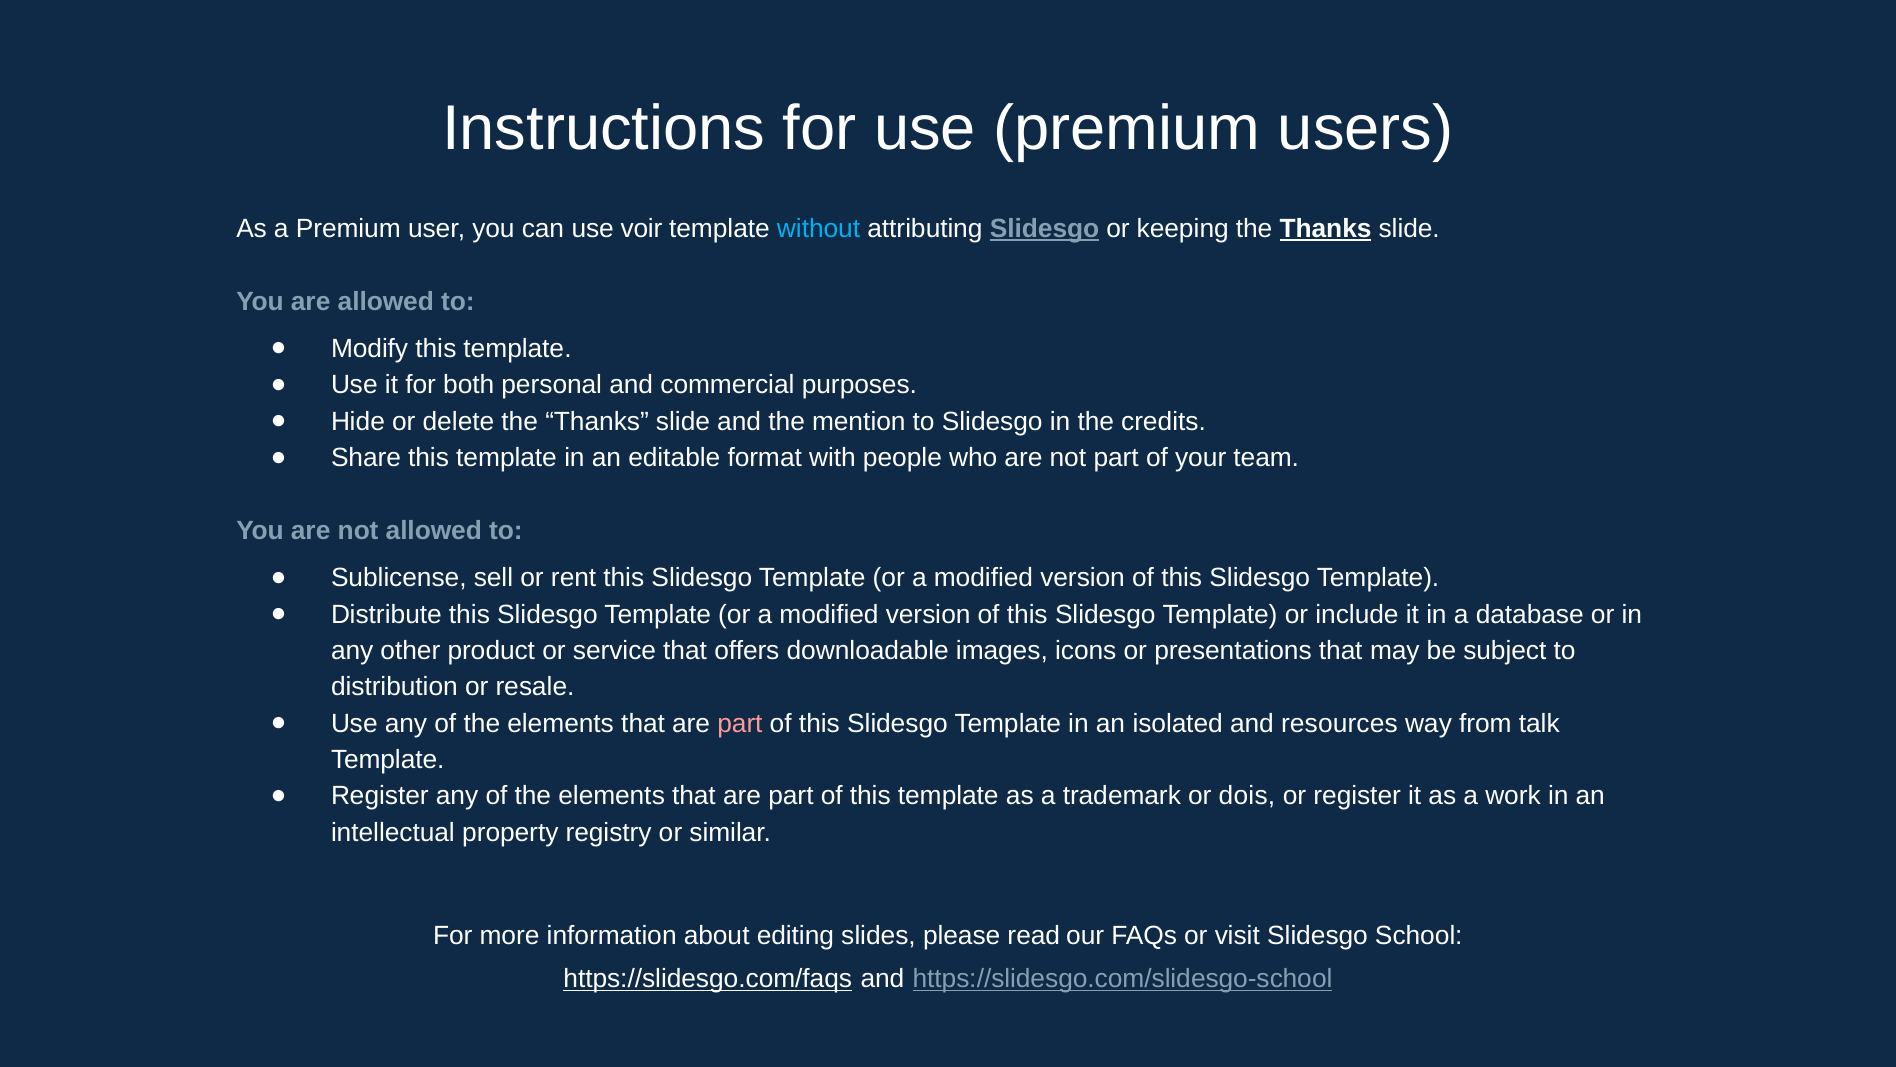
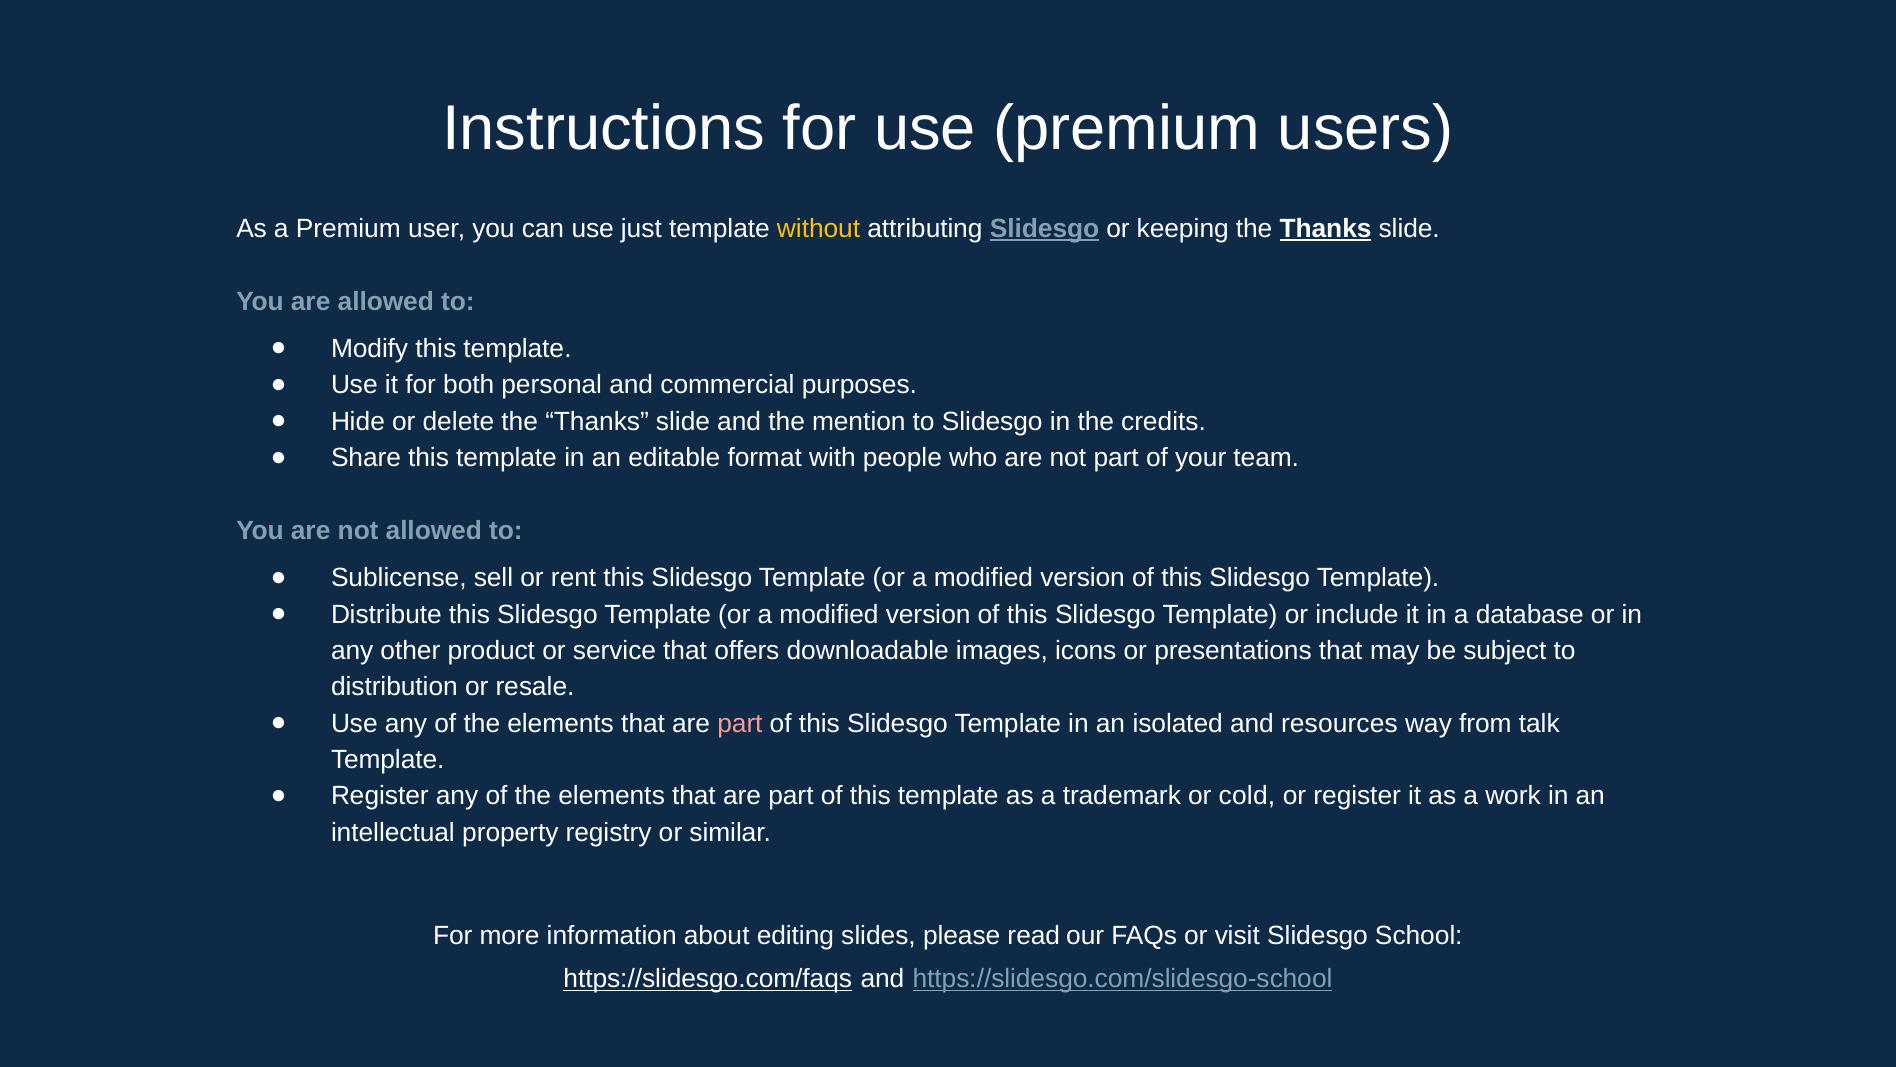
voir: voir -> just (641, 228)
without colour: light blue -> yellow (819, 228)
dois: dois -> cold (1247, 796)
